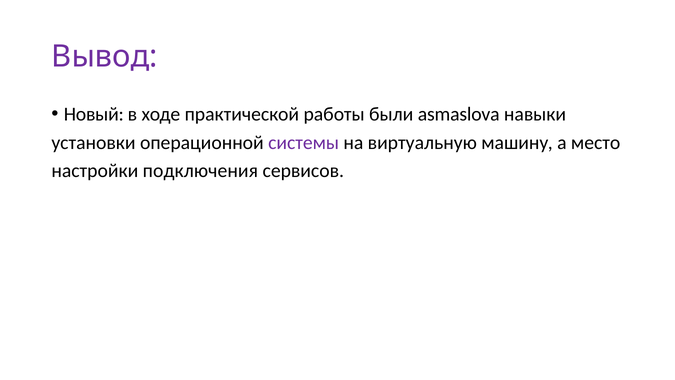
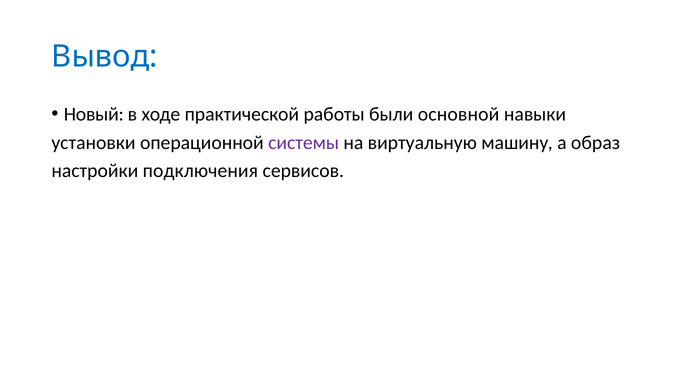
Вывод colour: purple -> blue (105, 57)
asmaslova: asmaslova -> основной (459, 114)
место: место -> образ (596, 142)
